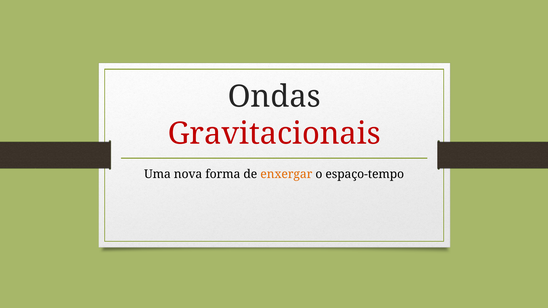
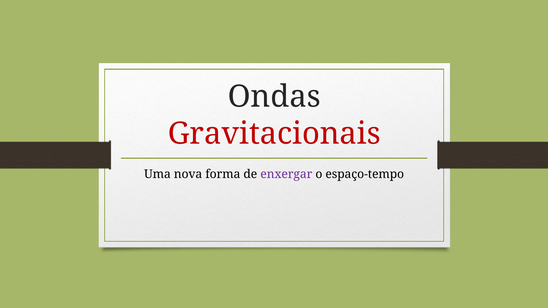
enxergar colour: orange -> purple (286, 174)
